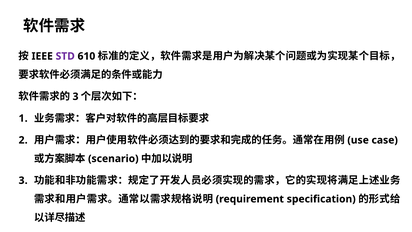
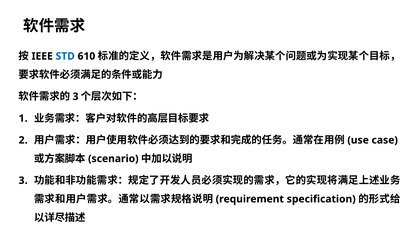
STD colour: purple -> blue (65, 56)
